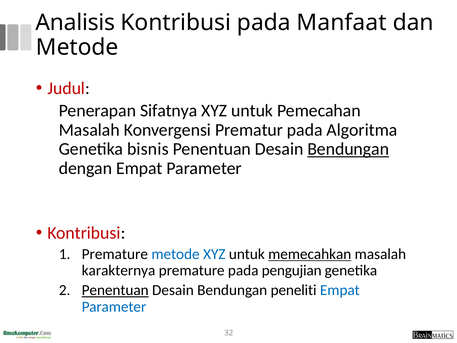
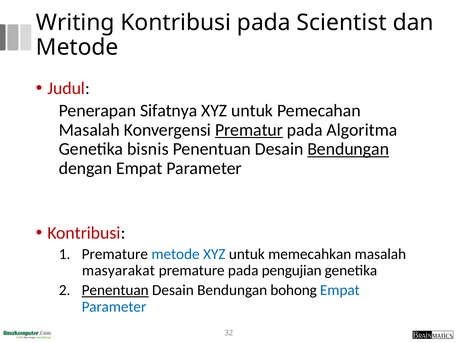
Analisis: Analisis -> Writing (75, 23)
Manfaat: Manfaat -> Scientist (342, 23)
Prematur underline: none -> present (249, 130)
memecahkan underline: present -> none (310, 254)
karakternya: karakternya -> masyarakat (118, 270)
peneliti: peneliti -> bohong (294, 290)
